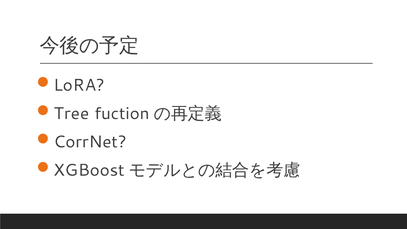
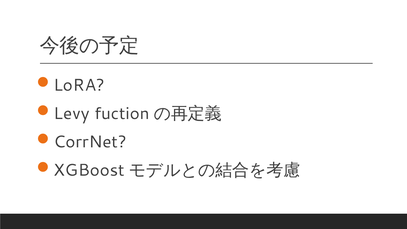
Tree: Tree -> Levy (72, 114)
